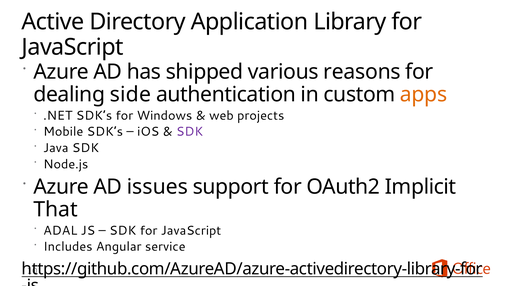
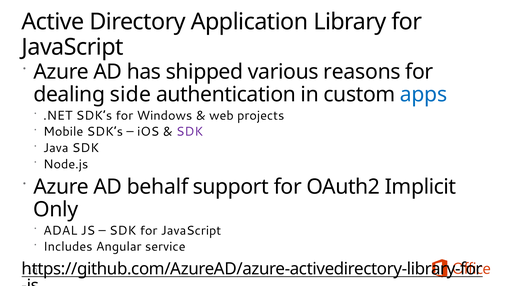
apps colour: orange -> blue (424, 95)
issues: issues -> behalf (158, 187)
That: That -> Only (56, 209)
